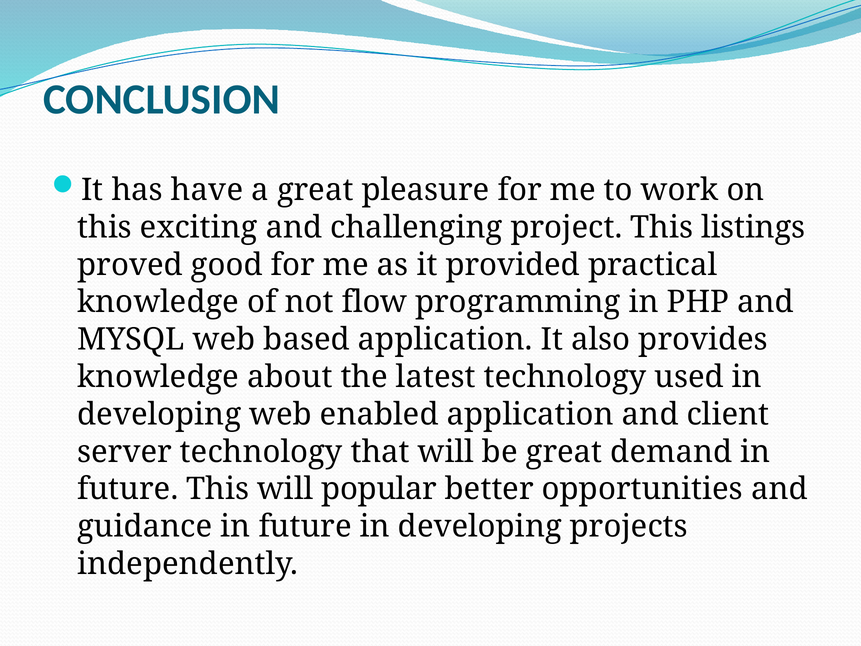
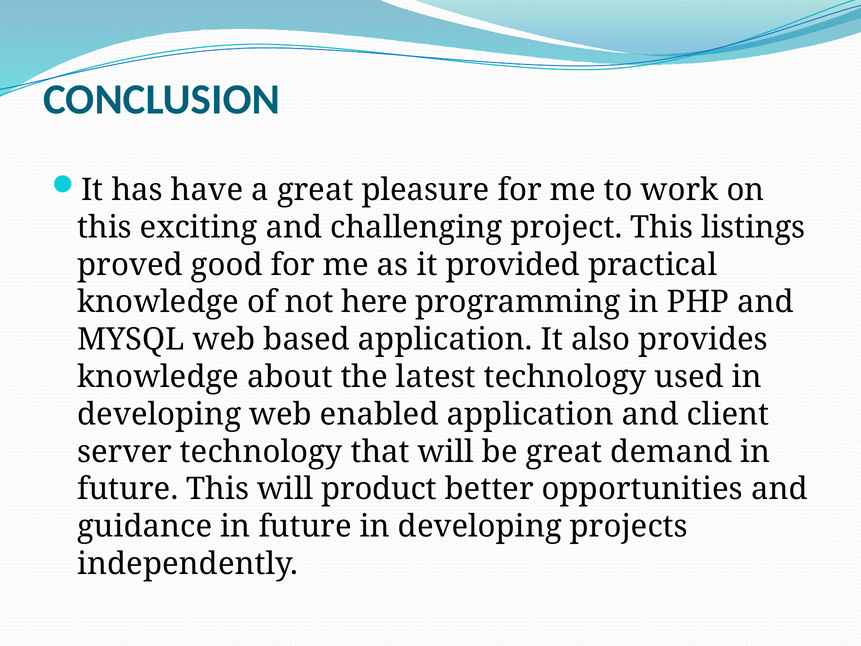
flow: flow -> here (375, 302)
popular: popular -> product (379, 489)
